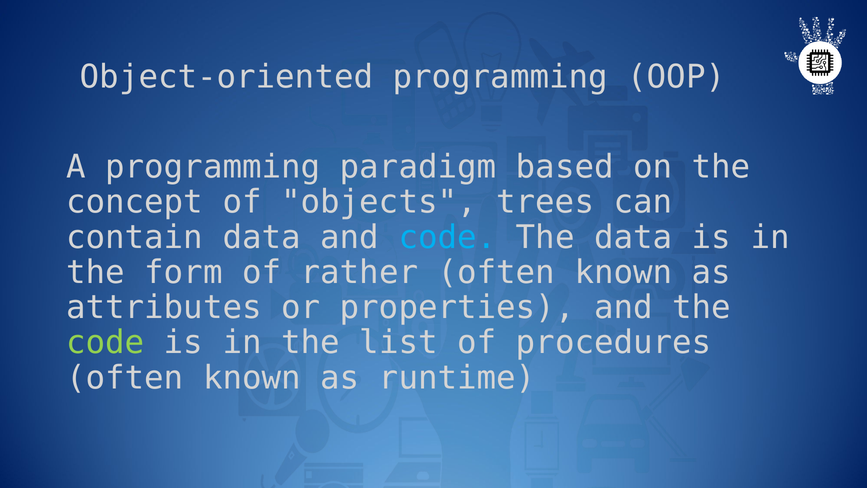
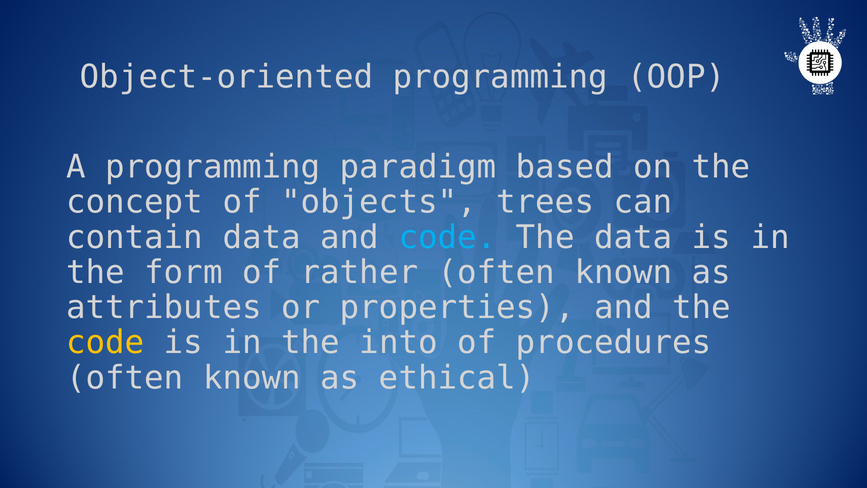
code colour: light green -> yellow (105, 343)
list: list -> into (399, 343)
runtime: runtime -> ethical (457, 378)
